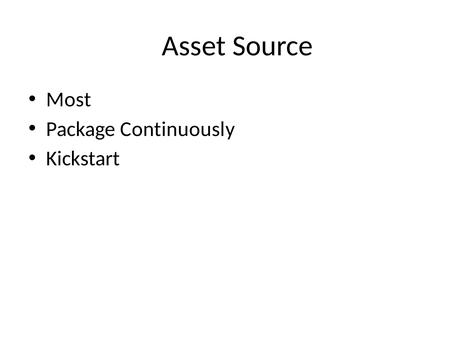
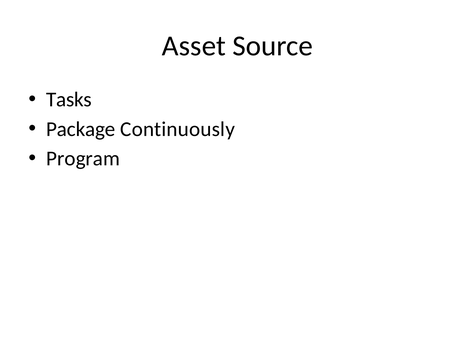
Most: Most -> Tasks (69, 100)
Kickstart: Kickstart -> Program (83, 159)
